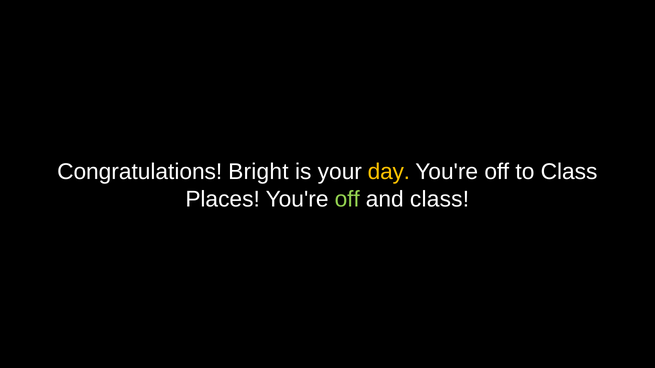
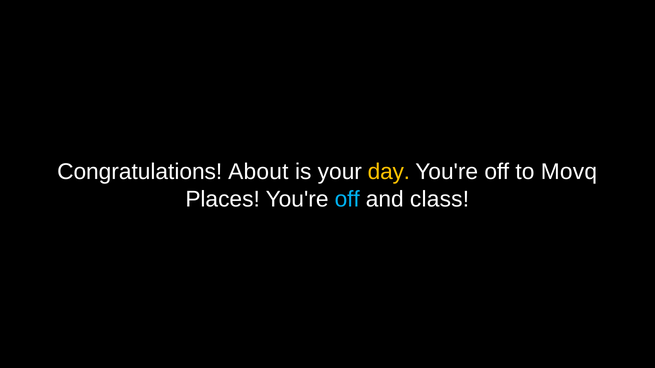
Bright: Bright -> About (258, 172)
to Class: Class -> Movq (569, 172)
off colour: light green -> light blue (347, 199)
